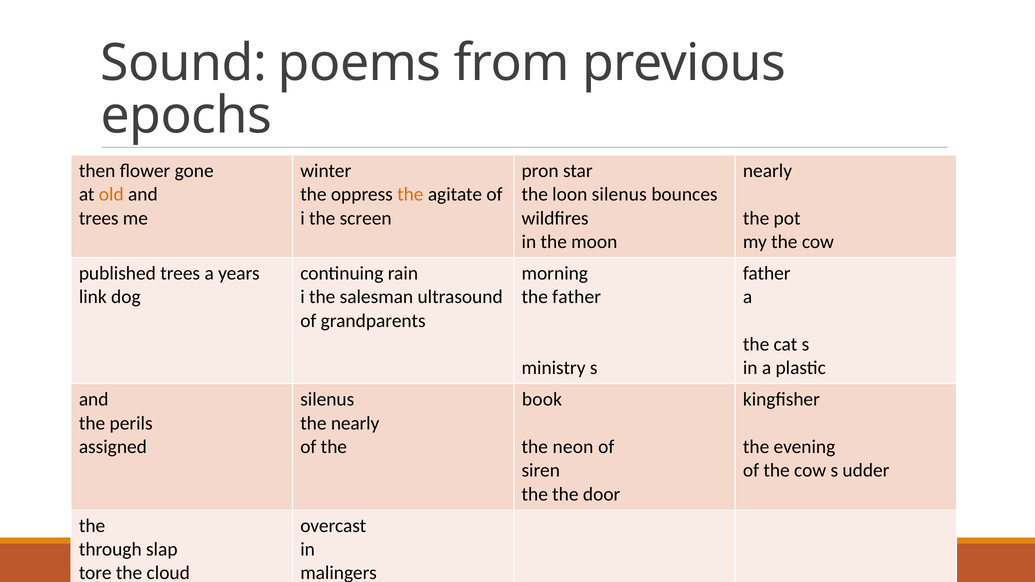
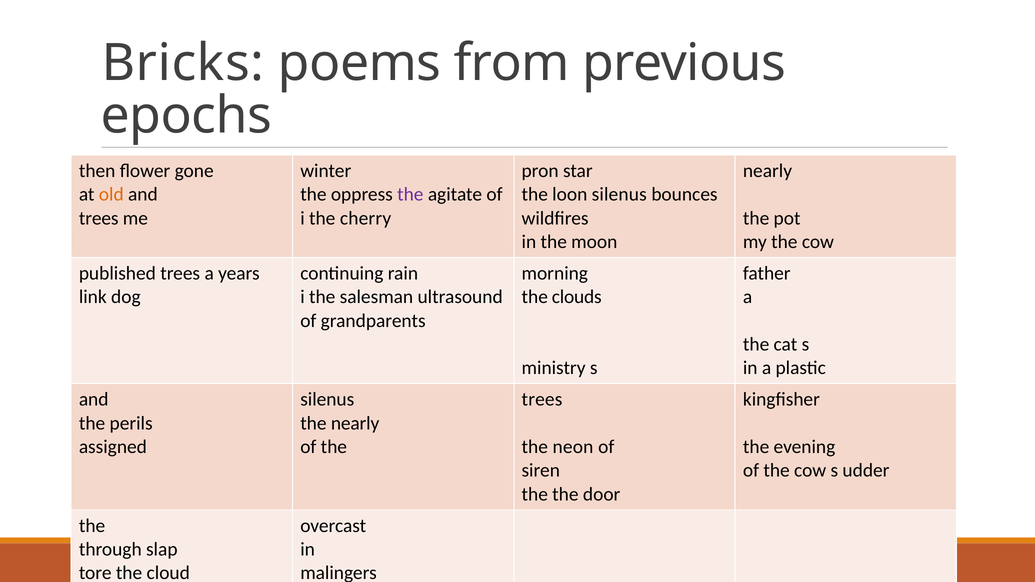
Sound: Sound -> Bricks (183, 63)
the colour: orange -> purple (410, 195)
screen: screen -> cherry (366, 218)
the father: father -> clouds (577, 297)
book: book -> trees (542, 400)
